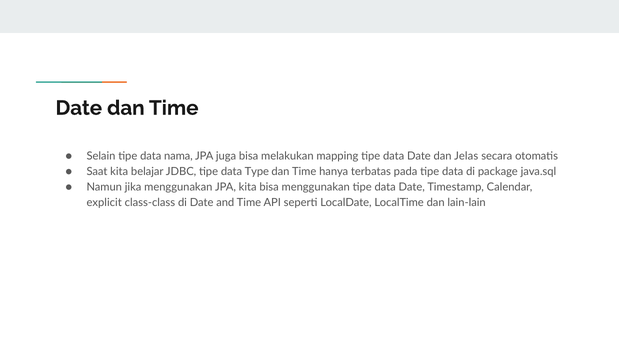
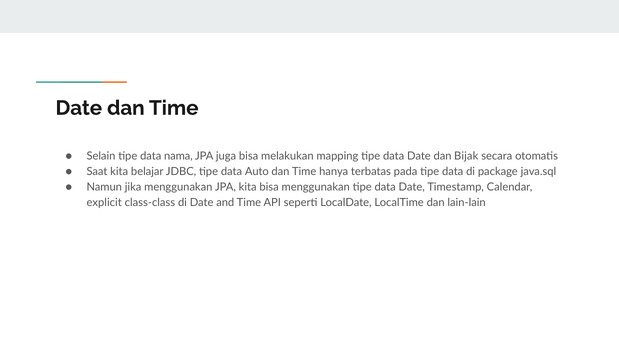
Jelas: Jelas -> Bijak (466, 156)
Type: Type -> Auto (257, 172)
